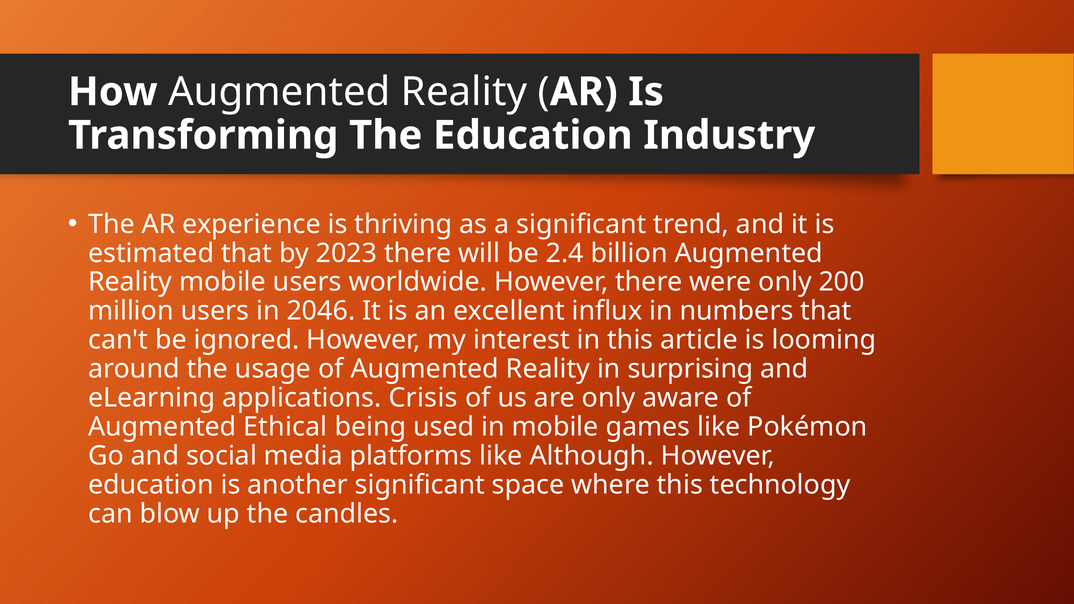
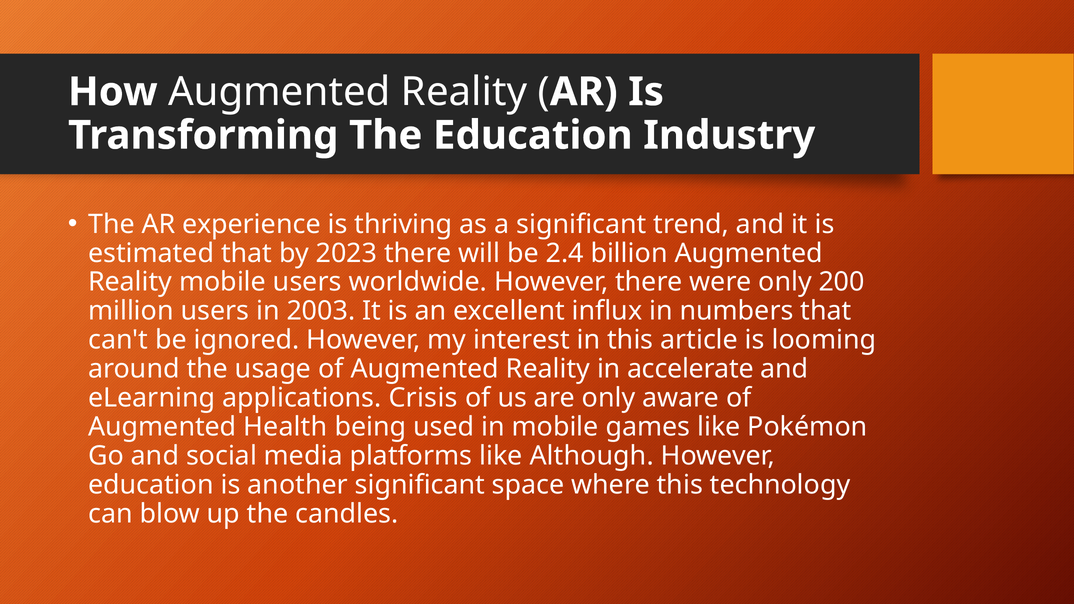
2046: 2046 -> 2003 (321, 311)
surprising: surprising -> accelerate (690, 369)
Ethical: Ethical -> Health (285, 427)
